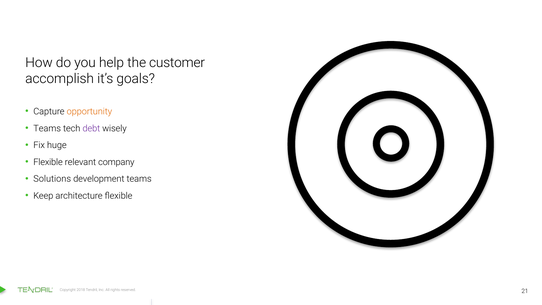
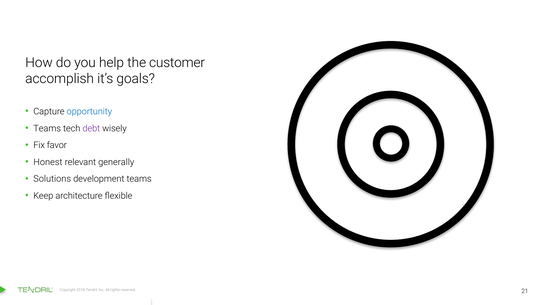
opportunity colour: orange -> blue (89, 111)
huge: huge -> favor (57, 145)
Flexible: Flexible -> Honest (48, 162)
company: company -> generally (116, 162)
